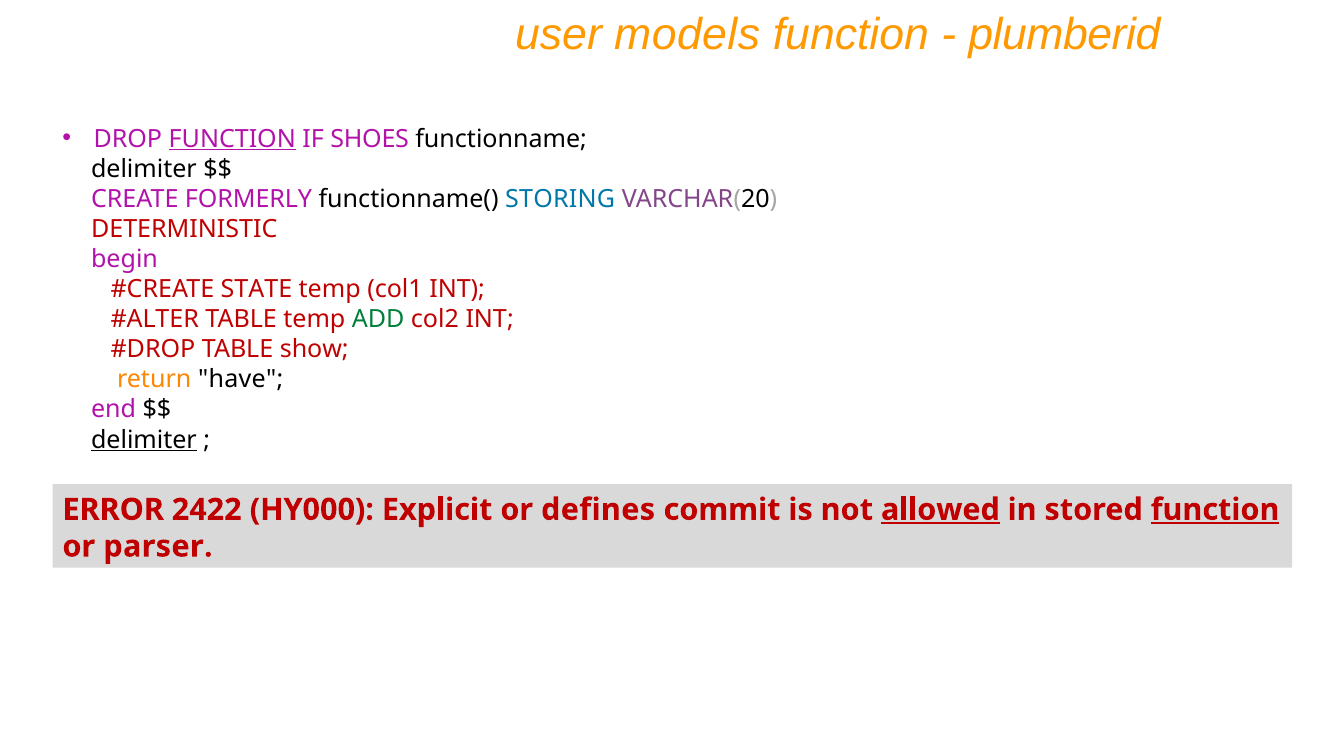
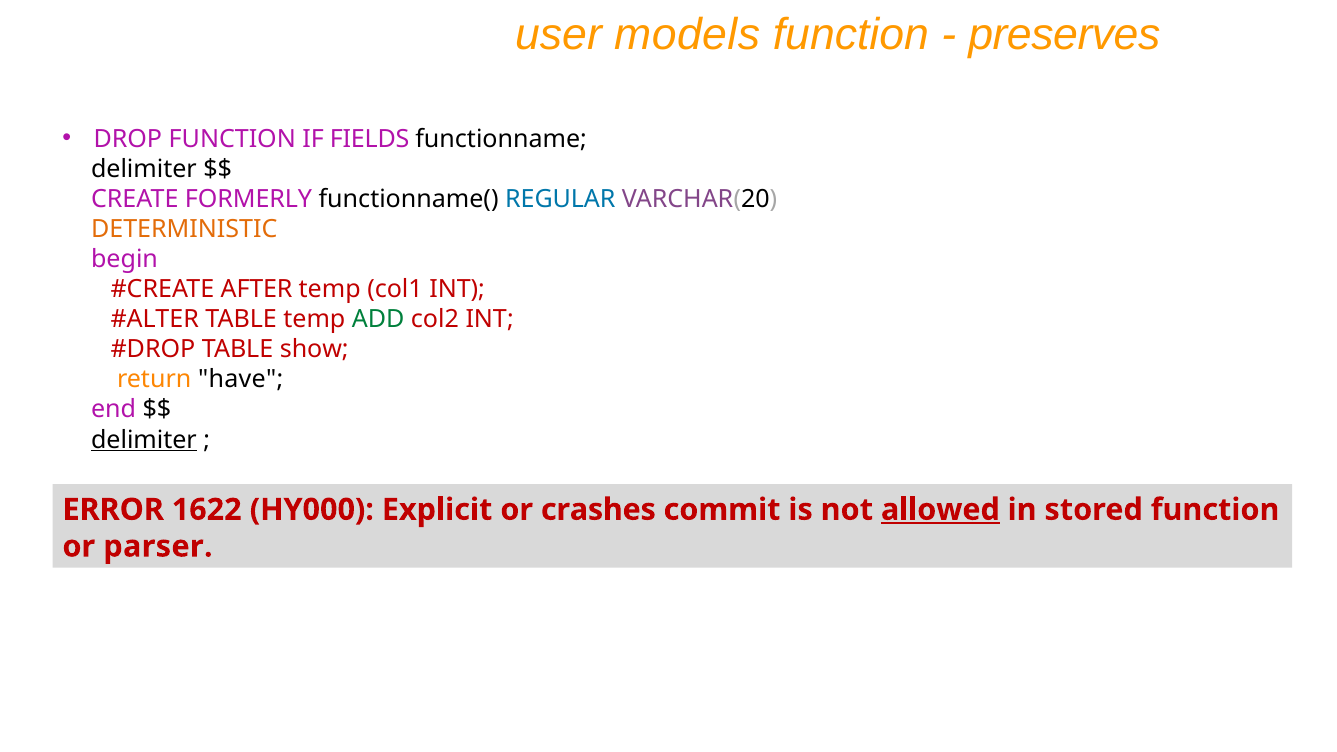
plumberid: plumberid -> preserves (1064, 35)
FUNCTION underline: present -> none (232, 139)
SHOES: SHOES -> FIELDS (370, 139)
STORING: STORING -> REGULAR (560, 199)
DETERMINISTIC colour: red -> orange (184, 229)
STATE: STATE -> AFTER (257, 289)
2422: 2422 -> 1622 (207, 510)
defines: defines -> crashes (598, 510)
function underline: present -> none (1215, 510)
